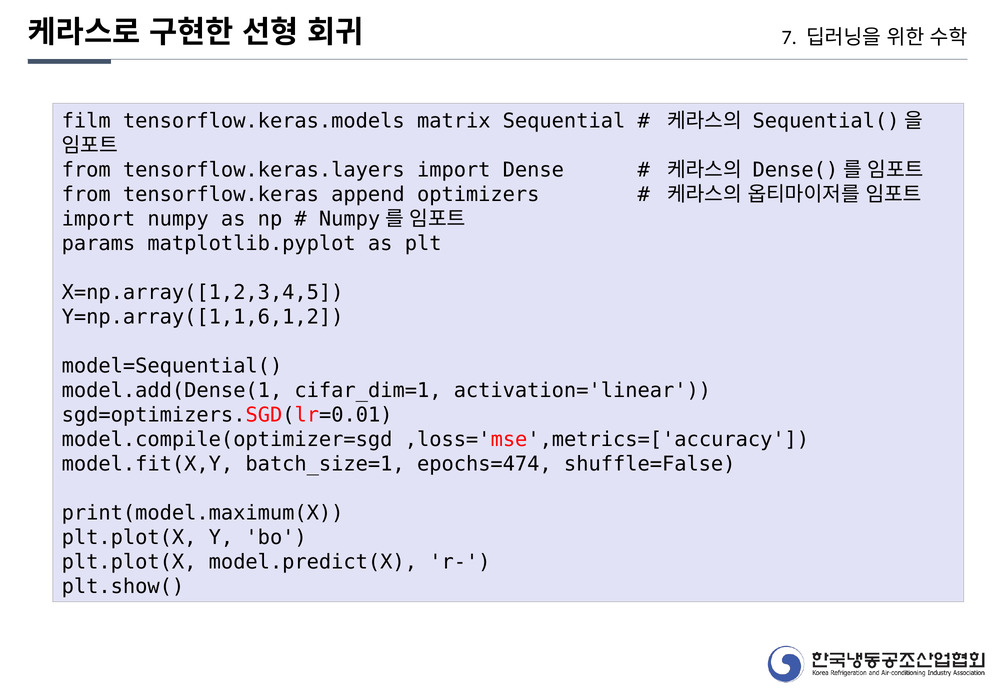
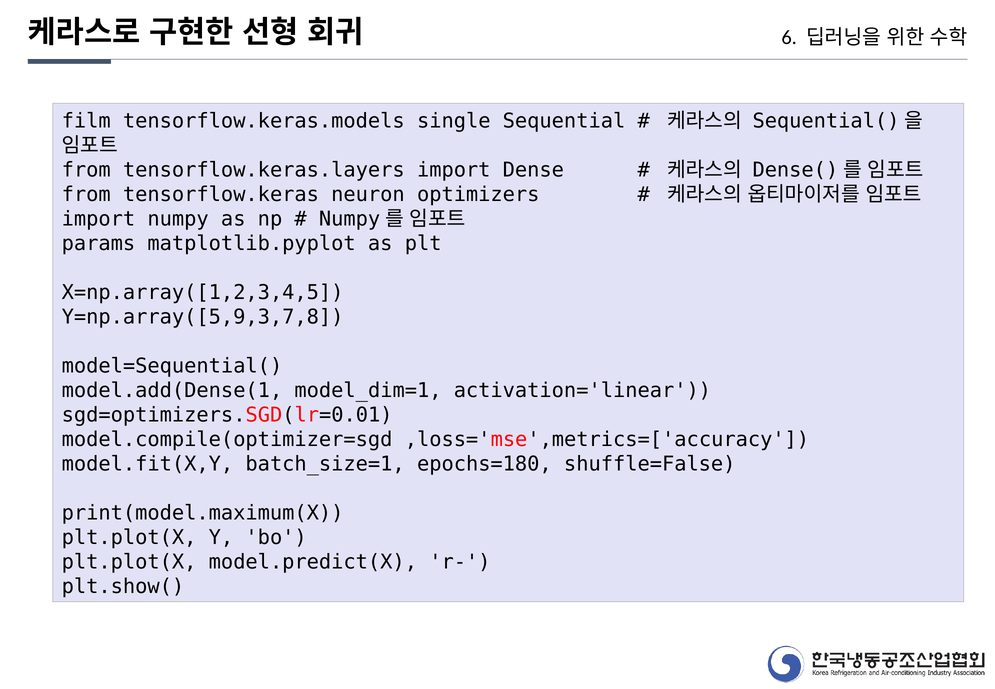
7: 7 -> 6 (789, 38)
matrix: matrix -> single (454, 121)
append: append -> neuron (368, 195)
Y=np.array([1,1,6,1,2: Y=np.array([1,1,6,1,2 -> Y=np.array([5,9,3,7,8 (203, 317)
cifar_dim=1: cifar_dim=1 -> model_dim=1 (368, 391)
epochs=474: epochs=474 -> epochs=180 (484, 464)
